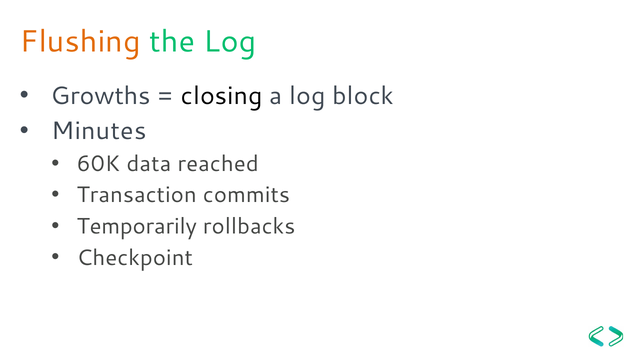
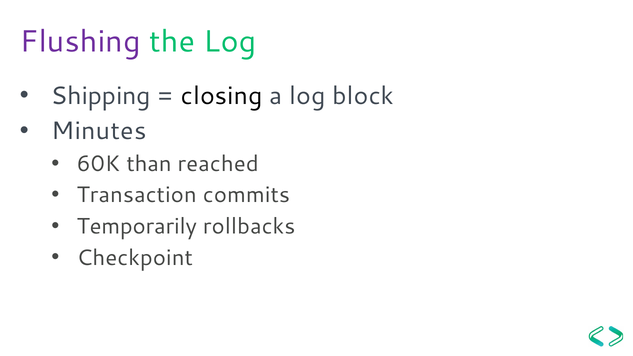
Flushing colour: orange -> purple (80, 42)
Growths: Growths -> Shipping (101, 96)
data: data -> than (149, 164)
